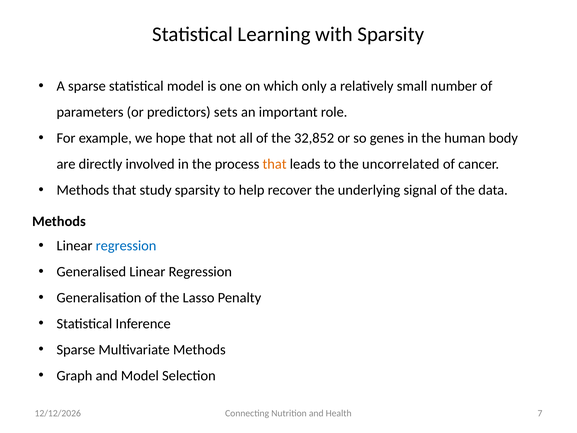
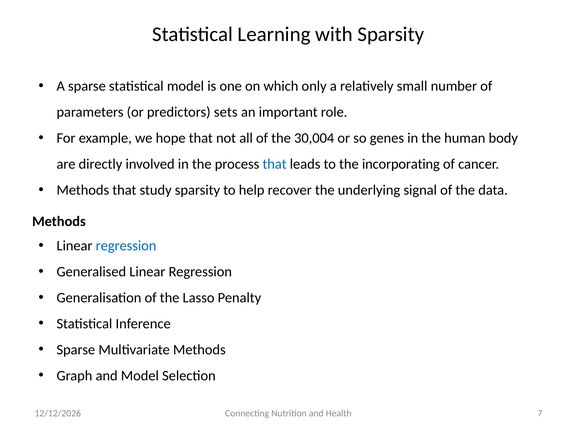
32,852: 32,852 -> 30,004 (314, 138)
that colour: orange -> blue (275, 164)
uncorrelated: uncorrelated -> incorporating (401, 164)
